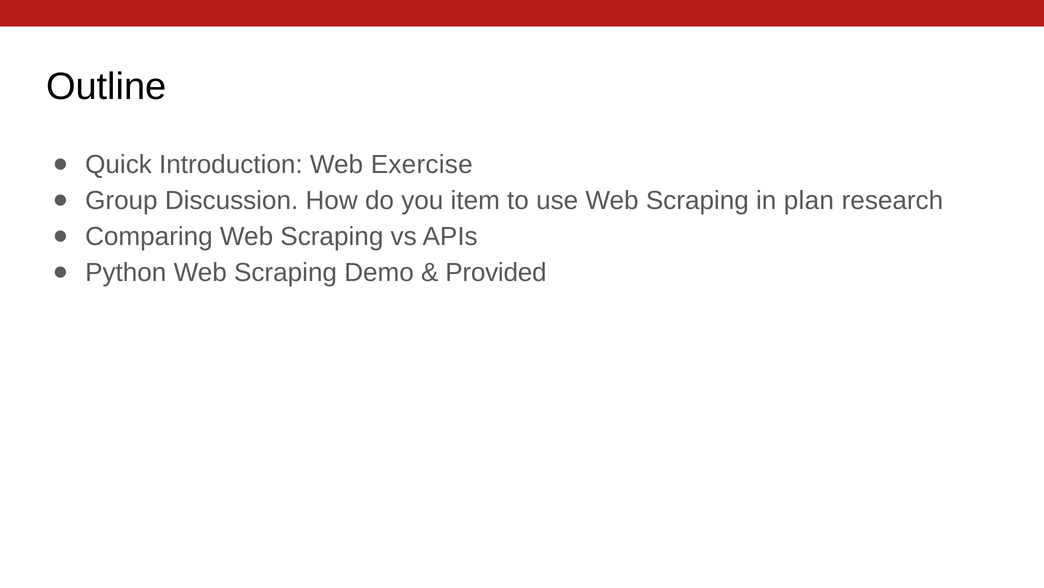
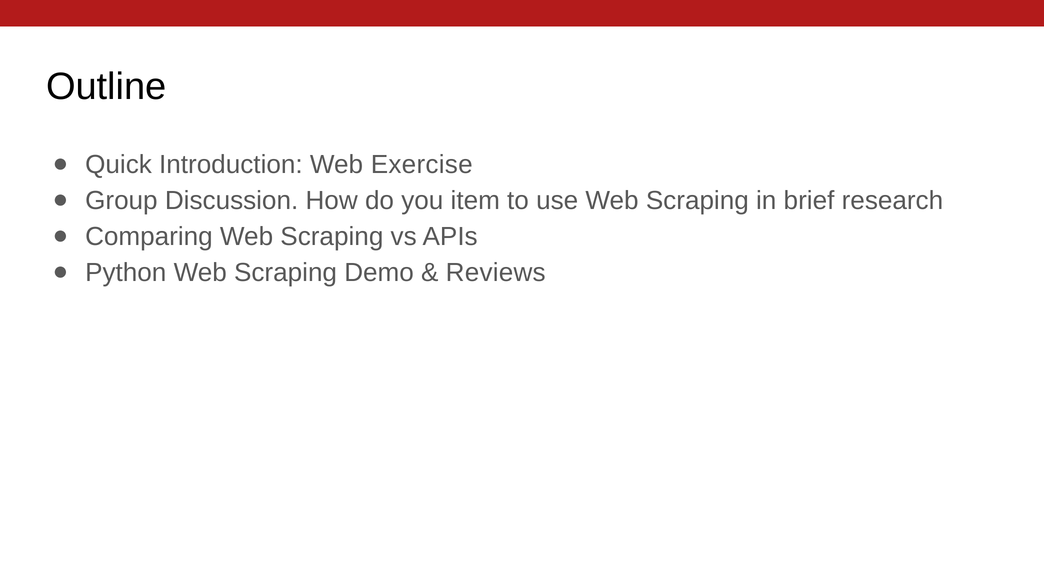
plan: plan -> brief (809, 200)
Provided: Provided -> Reviews (496, 272)
